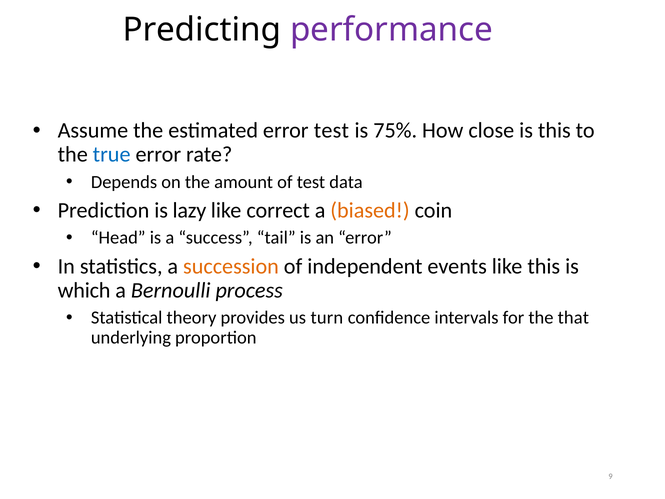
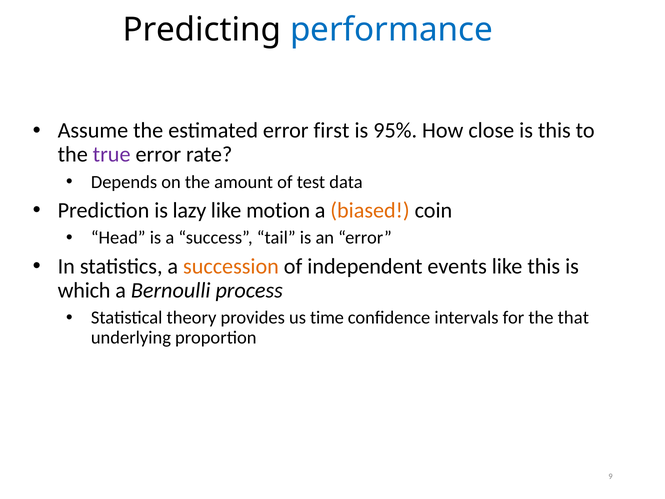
performance colour: purple -> blue (392, 30)
error test: test -> first (331, 131)
75%: 75% -> 95% (395, 131)
true colour: blue -> purple (112, 154)
correct: correct -> motion (278, 210)
turn: turn -> time (327, 318)
